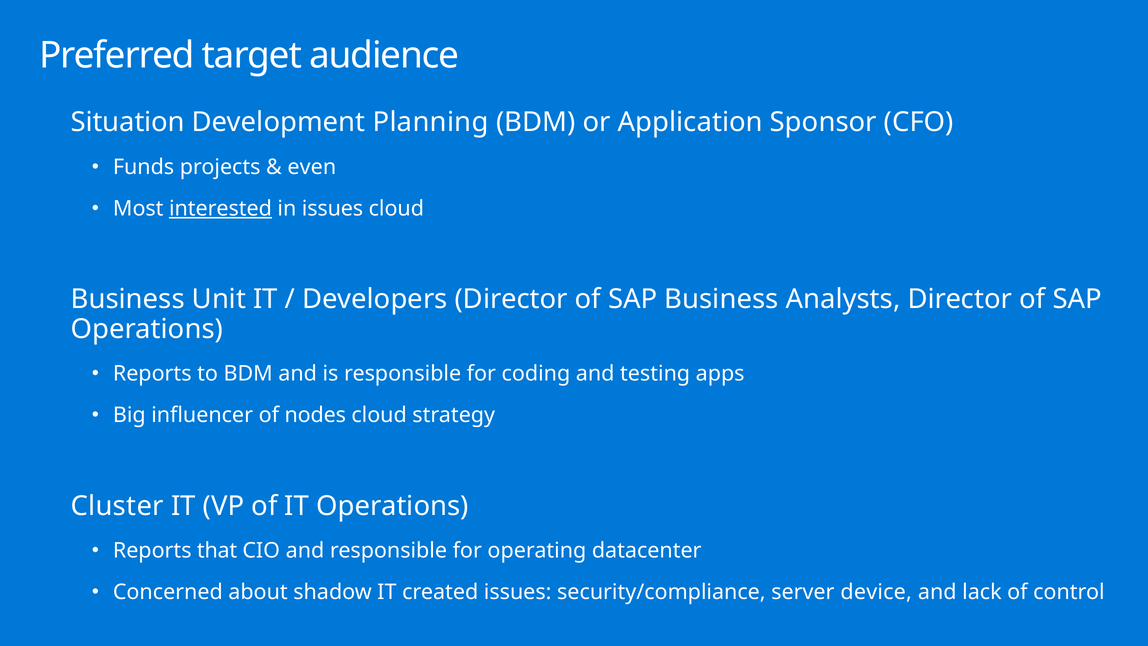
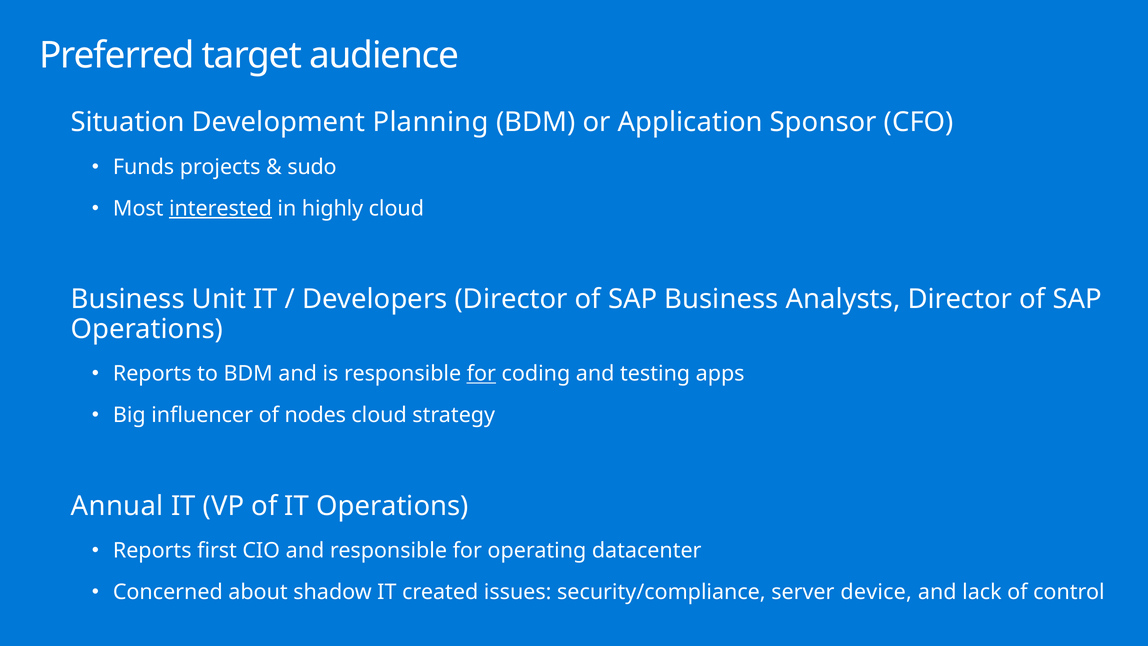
even: even -> sudo (312, 167)
in issues: issues -> highly (332, 208)
for underline: none -> present (481, 374)
Cluster: Cluster -> Annual (117, 506)
that: that -> first (217, 551)
